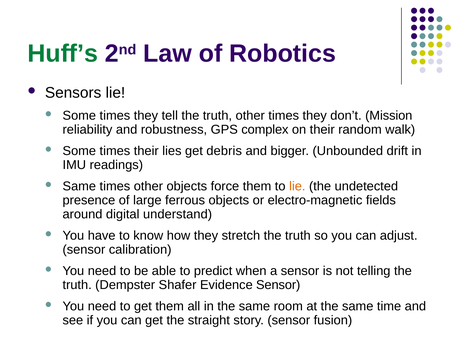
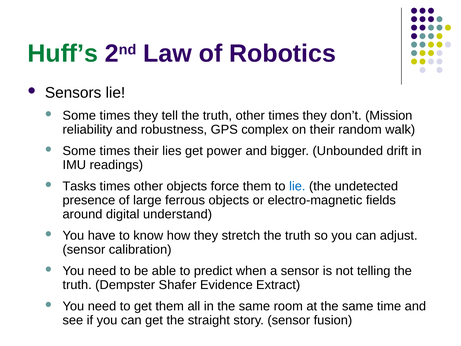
debris: debris -> power (224, 151)
Same: Same -> Tasks (79, 186)
lie colour: orange -> blue (297, 186)
Evidence Sensor: Sensor -> Extract (278, 285)
